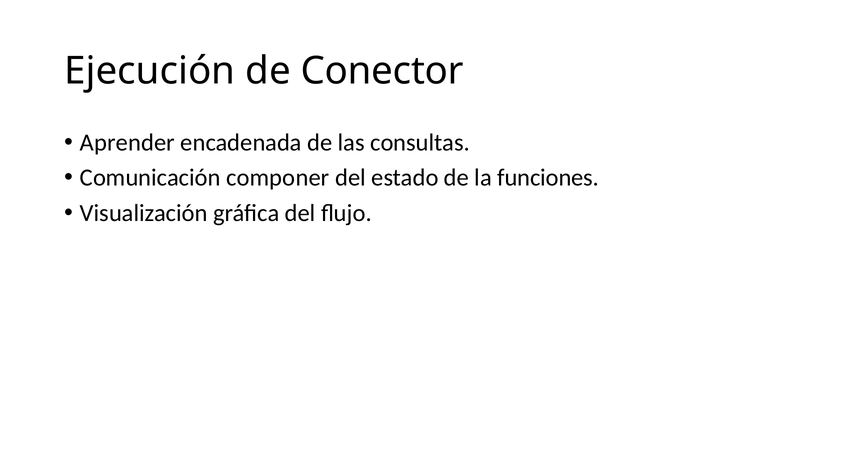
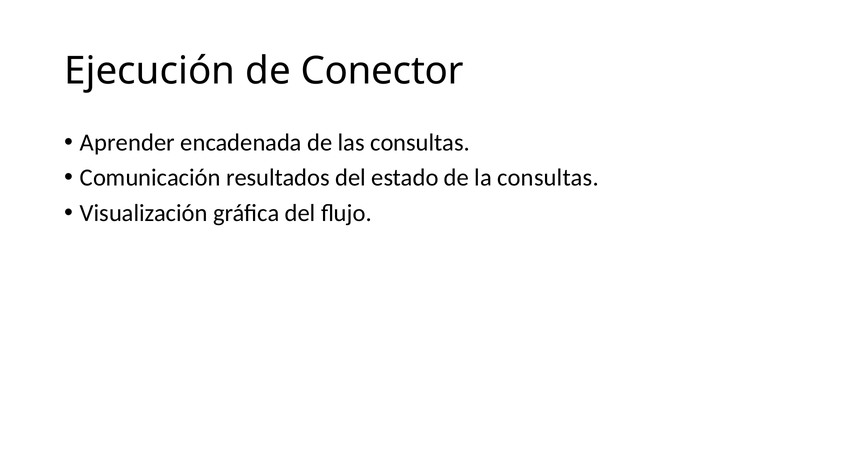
componer: componer -> resultados (278, 178)
la funciones: funciones -> consultas (548, 178)
